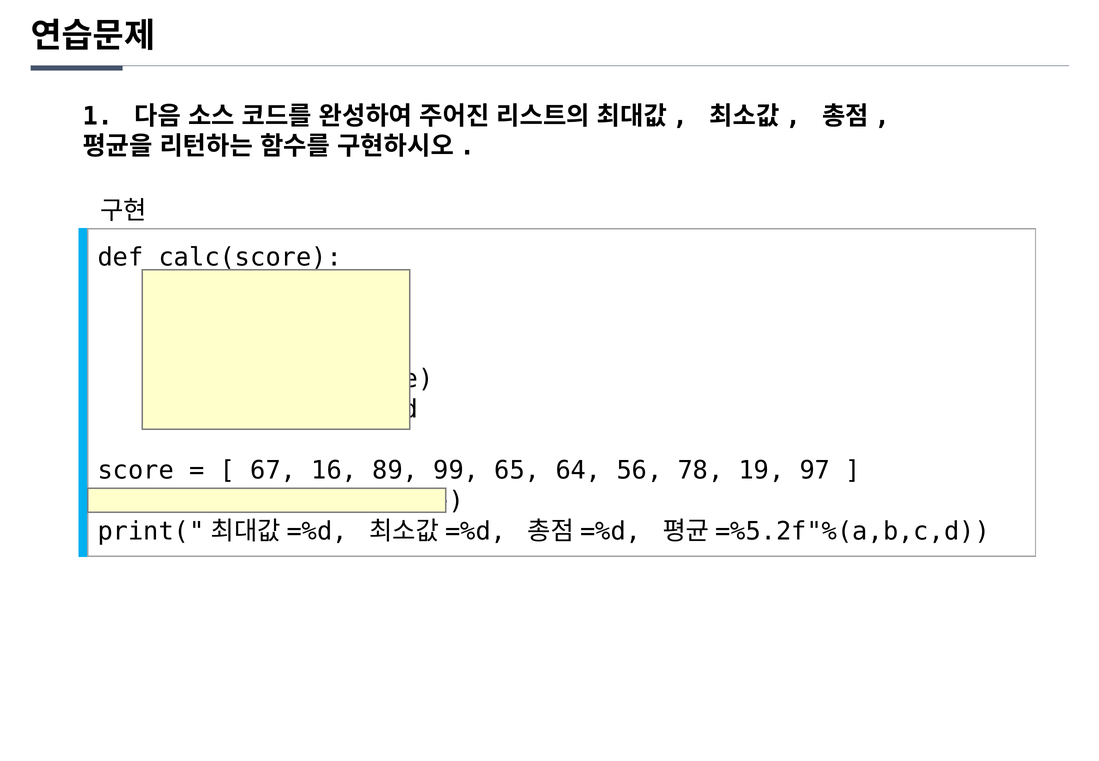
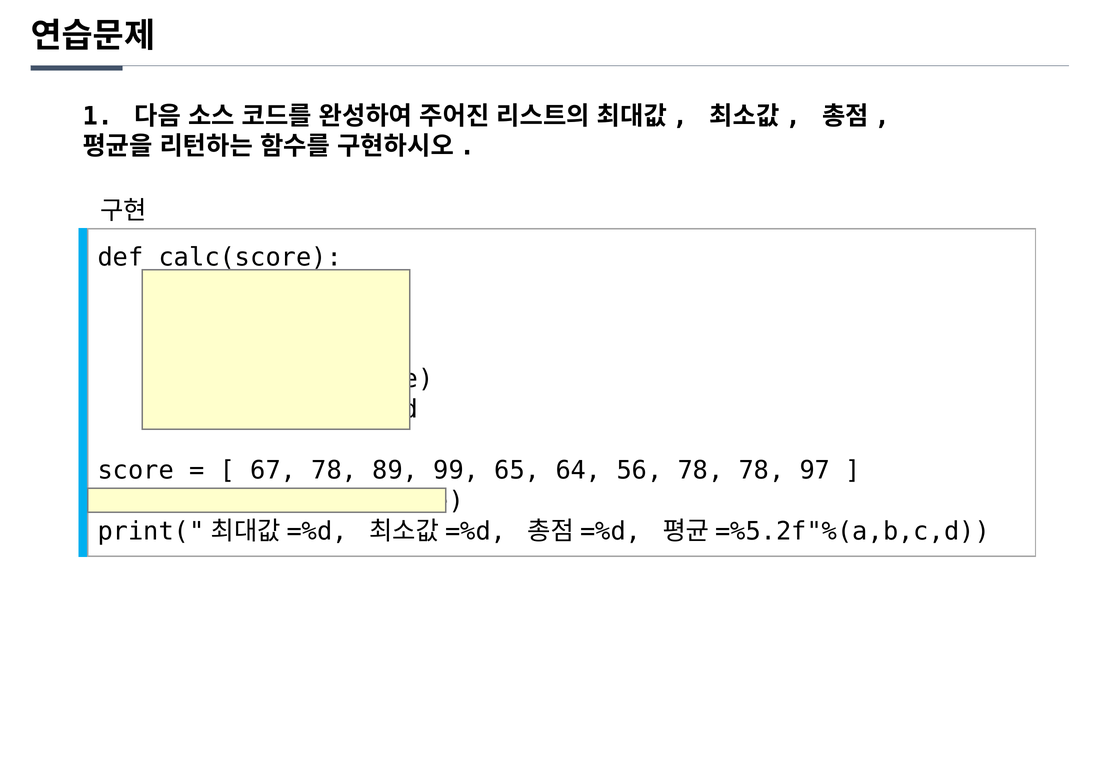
67 16: 16 -> 78 (334, 470)
78 19: 19 -> 78 (761, 470)
